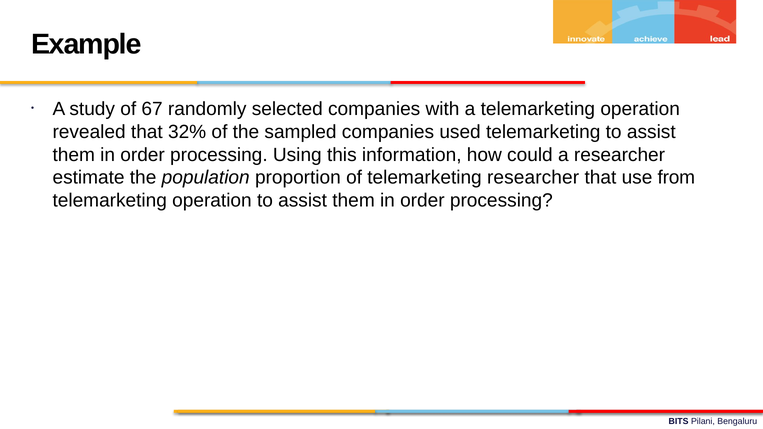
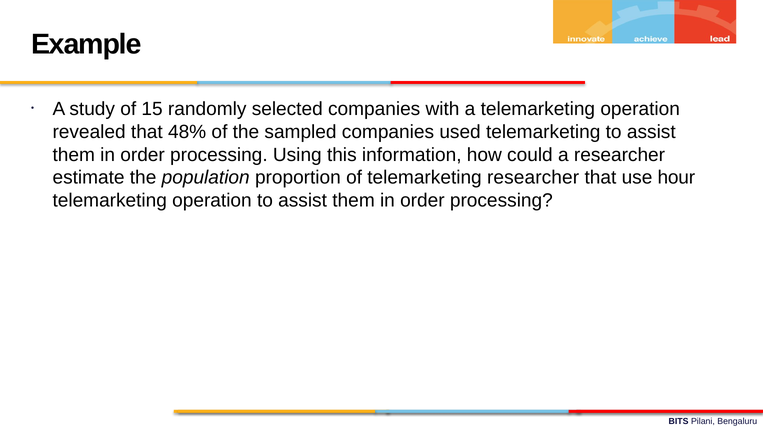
67: 67 -> 15 (152, 109)
32%: 32% -> 48% (187, 132)
from: from -> hour (676, 178)
